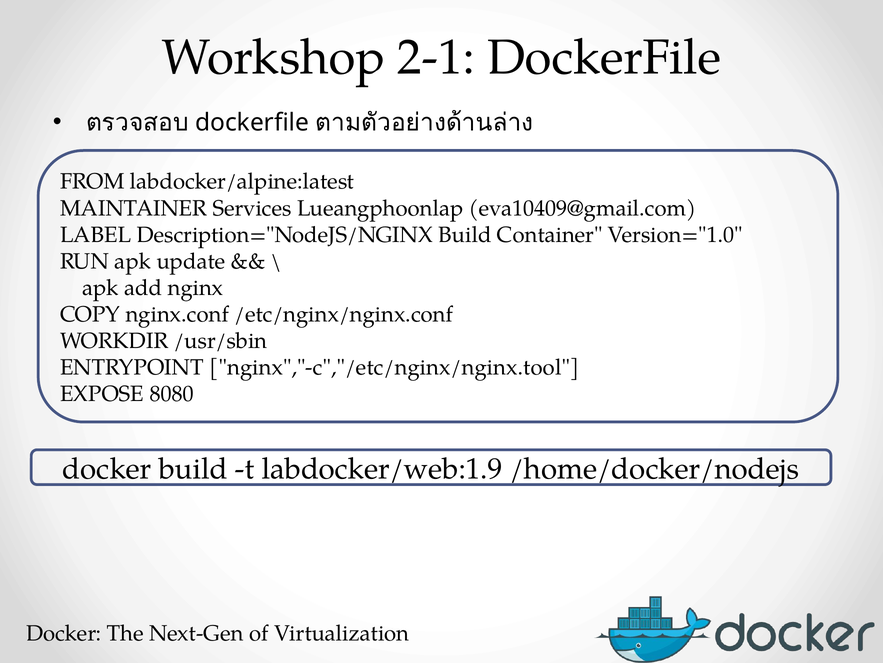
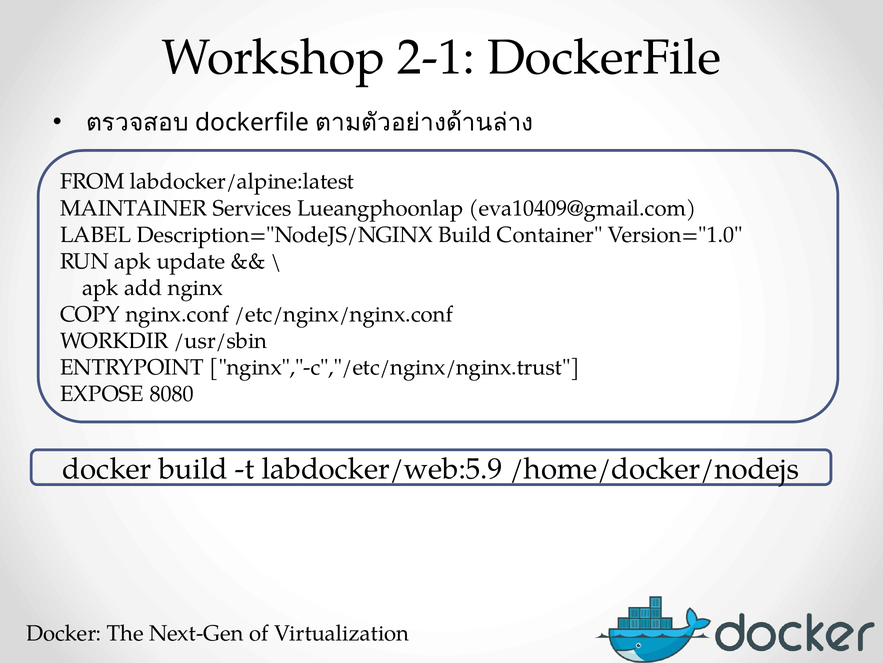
nginx","-c","/etc/nginx/nginx.tool: nginx","-c","/etc/nginx/nginx.tool -> nginx","-c","/etc/nginx/nginx.trust (394, 367)
labdocker/web:1.9: labdocker/web:1.9 -> labdocker/web:5.9 (382, 469)
